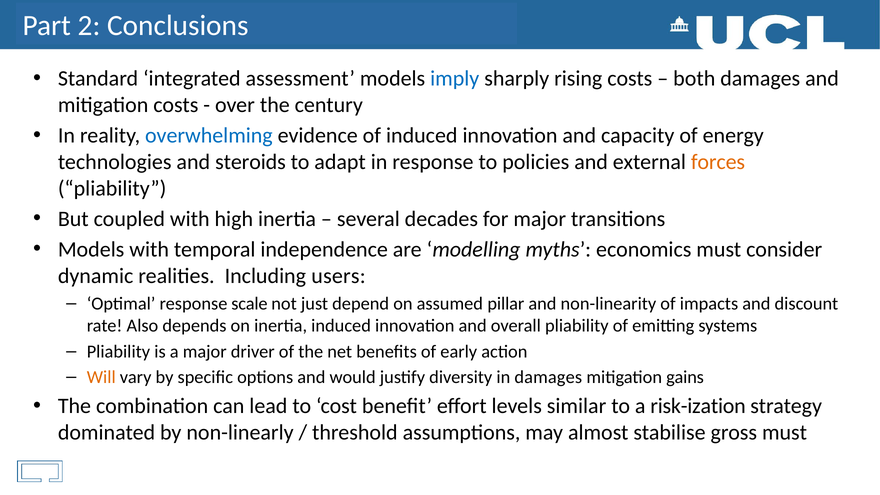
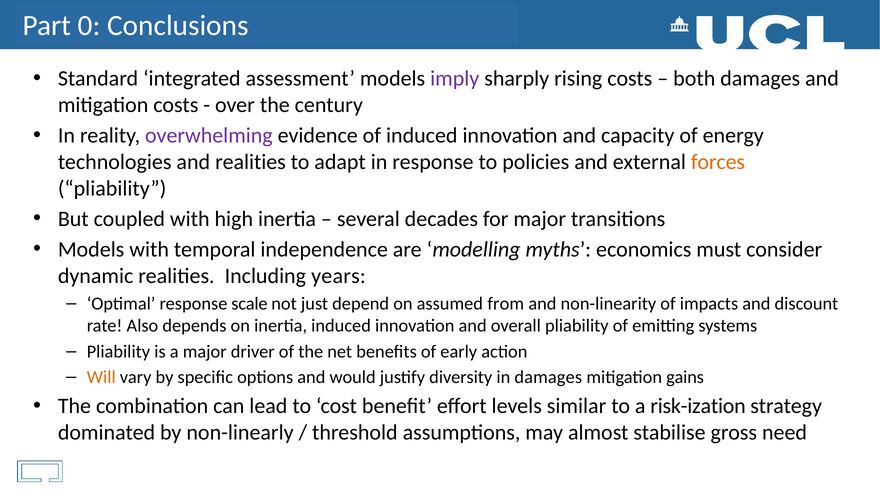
2: 2 -> 0 (89, 26)
imply colour: blue -> purple (455, 79)
overwhelming colour: blue -> purple (209, 136)
and steroids: steroids -> realities (250, 162)
users: users -> years (339, 276)
pillar: pillar -> from (506, 304)
gross must: must -> need (785, 432)
